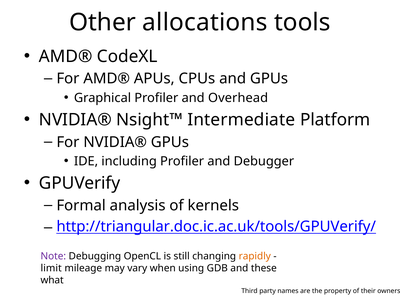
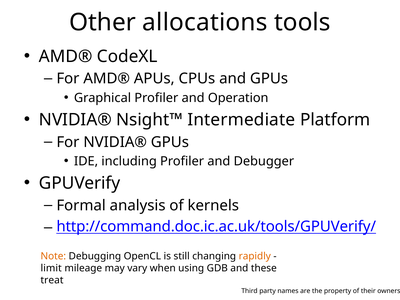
Overhead: Overhead -> Operation (238, 98)
http://triangular.doc.ic.ac.uk/tools/GPUVerify/: http://triangular.doc.ic.ac.uk/tools/GPUVerify/ -> http://command.doc.ic.ac.uk/tools/GPUVerify/ (216, 227)
Note colour: purple -> orange (53, 256)
what: what -> treat (52, 280)
